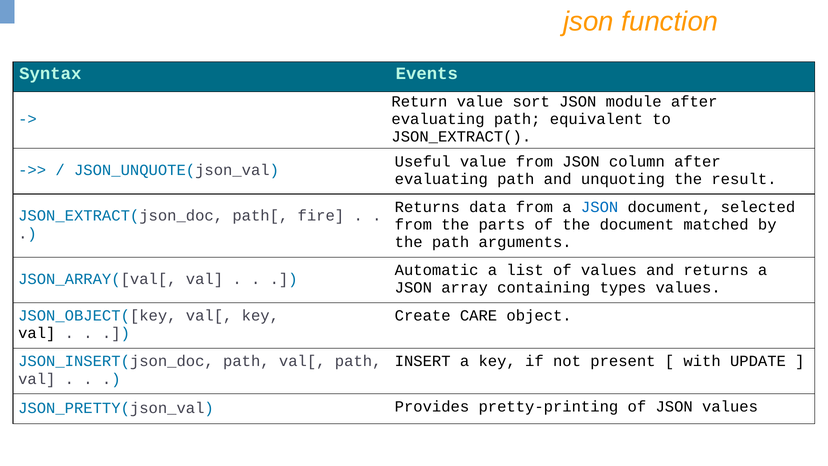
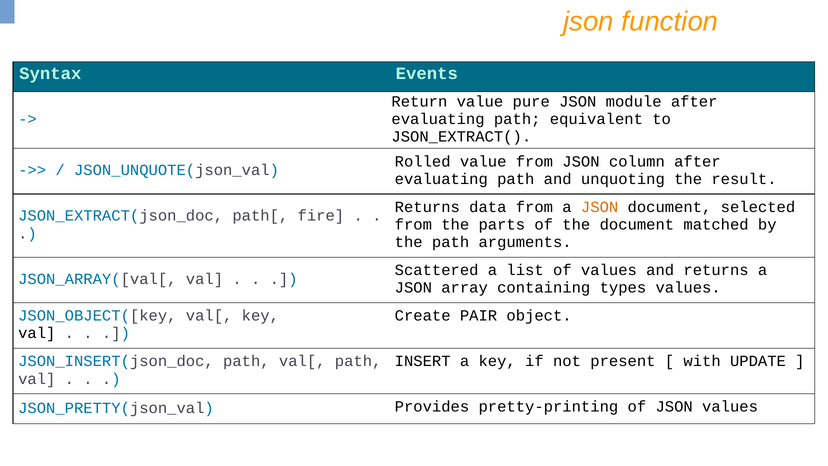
sort: sort -> pure (531, 101)
Useful: Useful -> Rolled (423, 161)
JSON colour: blue -> orange (600, 207)
Automatic: Automatic -> Scattered (437, 270)
CARE: CARE -> PAIR (479, 316)
